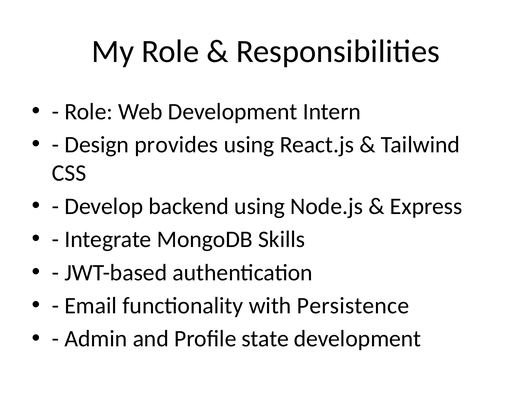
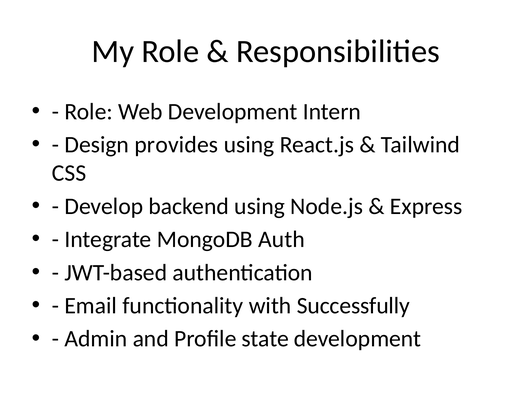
Skills: Skills -> Auth (282, 239)
Persistence: Persistence -> Successfully (353, 306)
